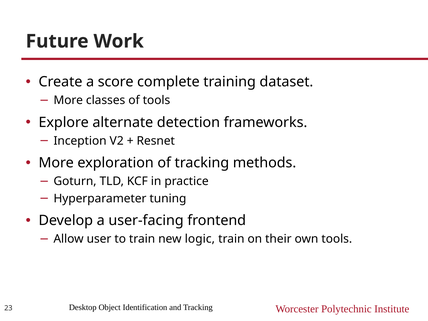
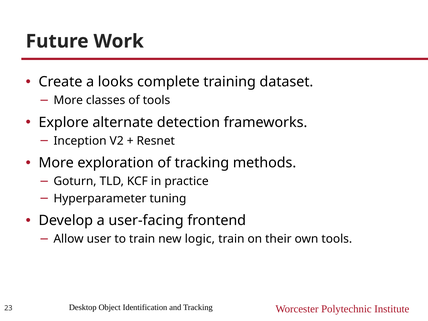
score: score -> looks (116, 82)
